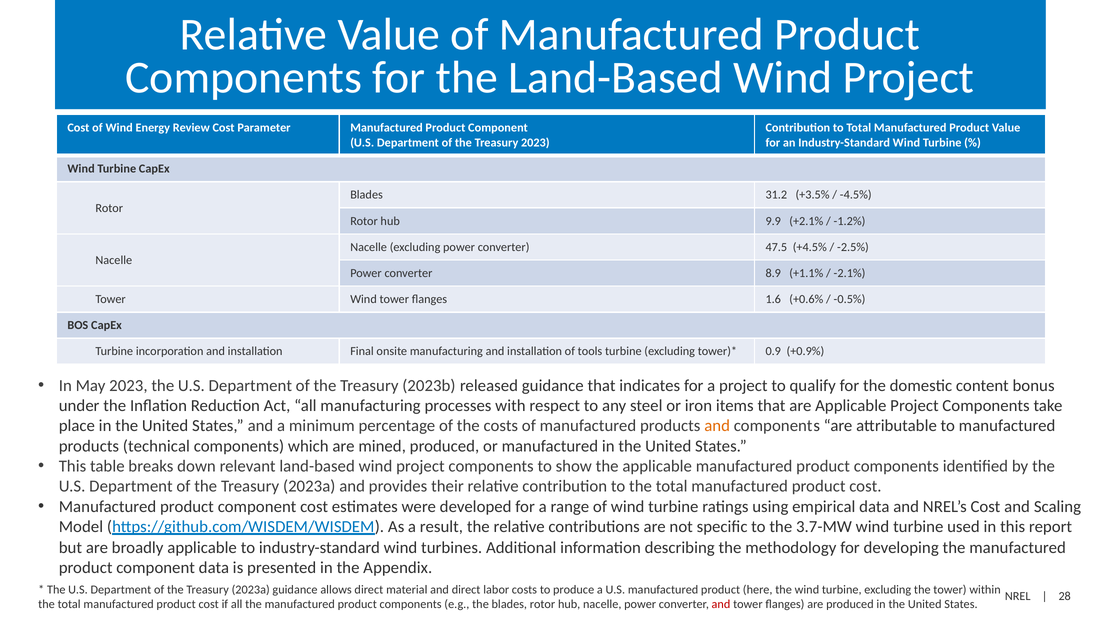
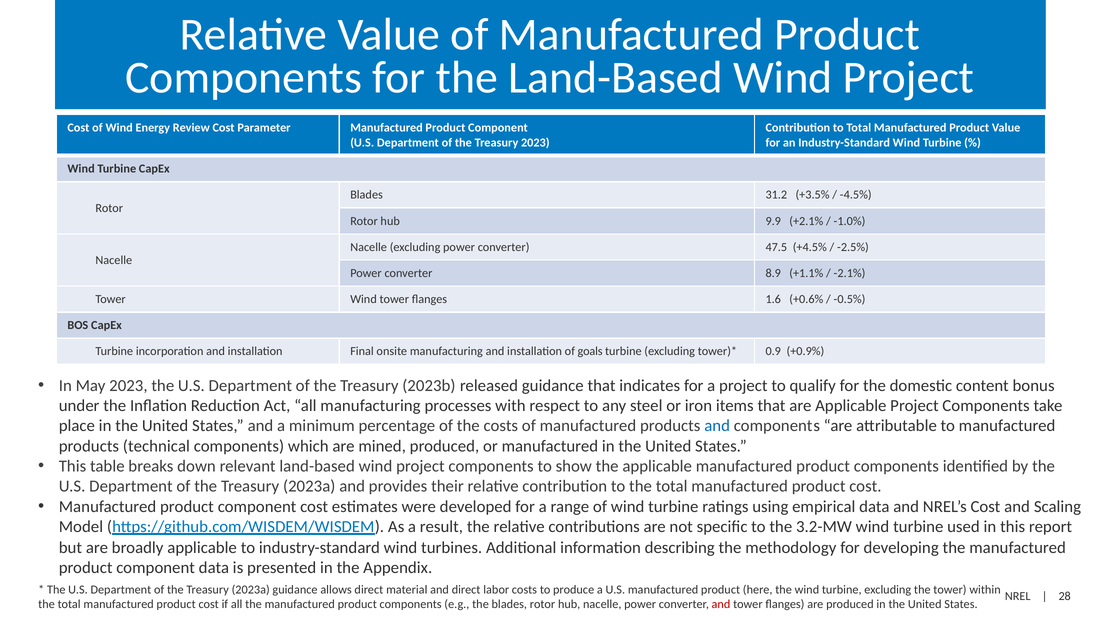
-1.2%: -1.2% -> -1.0% (850, 221)
tools: tools -> goals (590, 351)
and colour: orange -> blue (717, 426)
3.7-MW: 3.7-MW -> 3.2-MW (824, 527)
